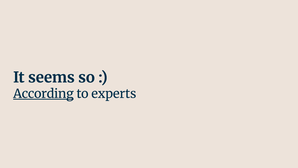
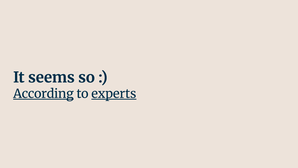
experts underline: none -> present (114, 94)
